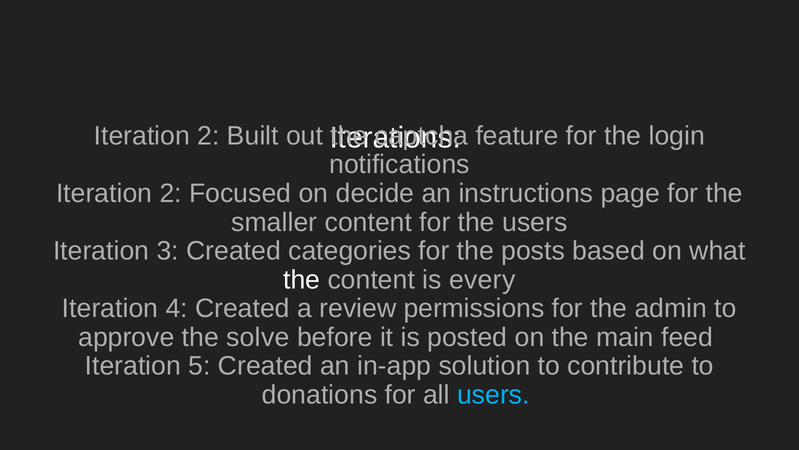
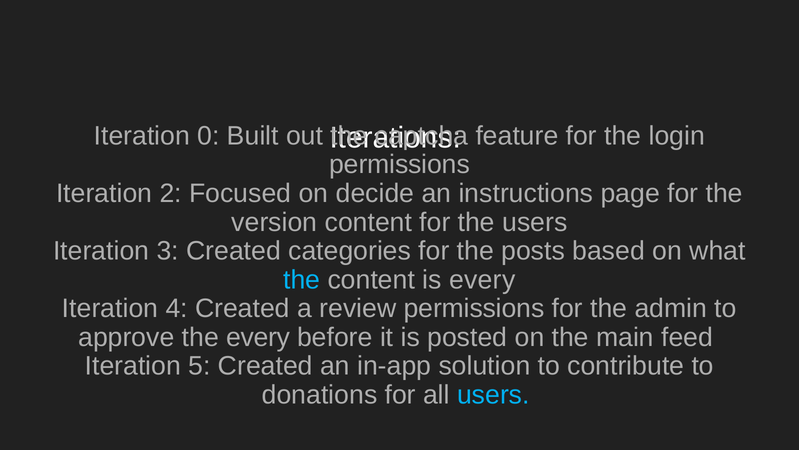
2: 2 -> 0 (208, 136)
notifications: notifications -> permissions (400, 164)
smaller: smaller -> version (274, 222)
the colour: white -> light blue (302, 279)
the solve: solve -> every (258, 337)
